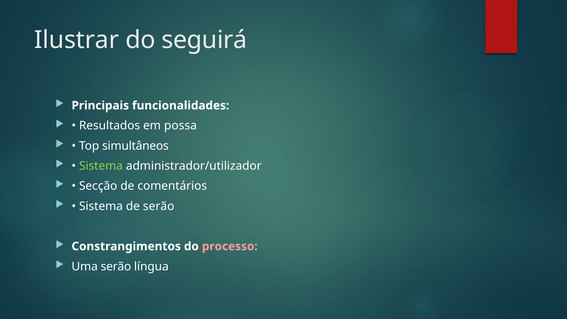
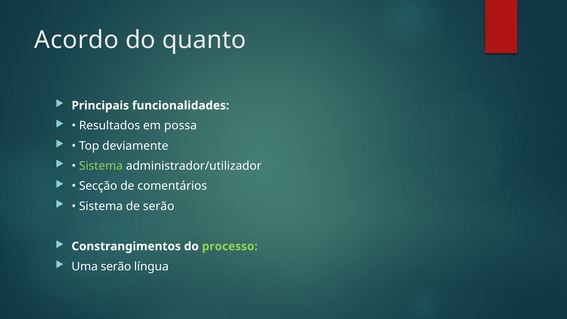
Ilustrar: Ilustrar -> Acordo (76, 40)
seguirá: seguirá -> quanto (204, 40)
simultâneos: simultâneos -> deviamente (135, 146)
processo colour: pink -> light green (230, 246)
